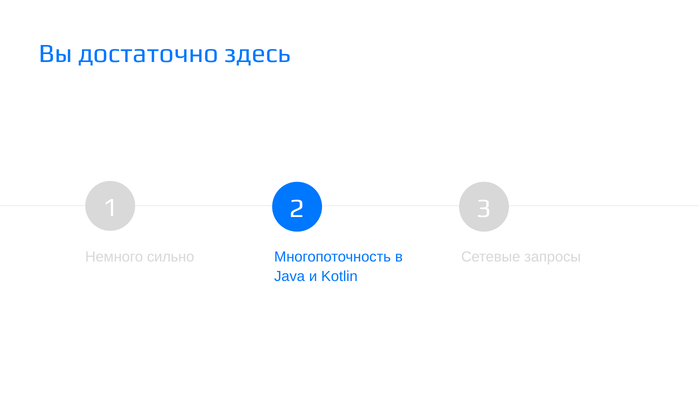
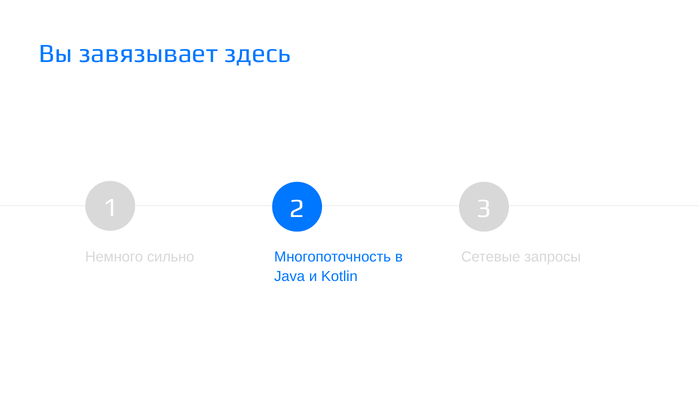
достаточно: достаточно -> завязывает (149, 54)
